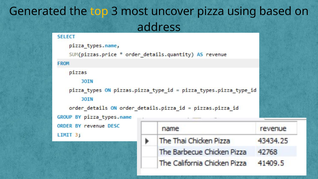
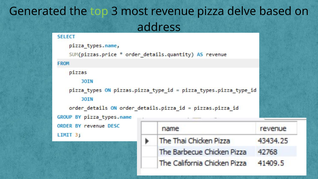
top colour: yellow -> light green (99, 11)
uncover: uncover -> revenue (173, 11)
using: using -> delve (242, 11)
